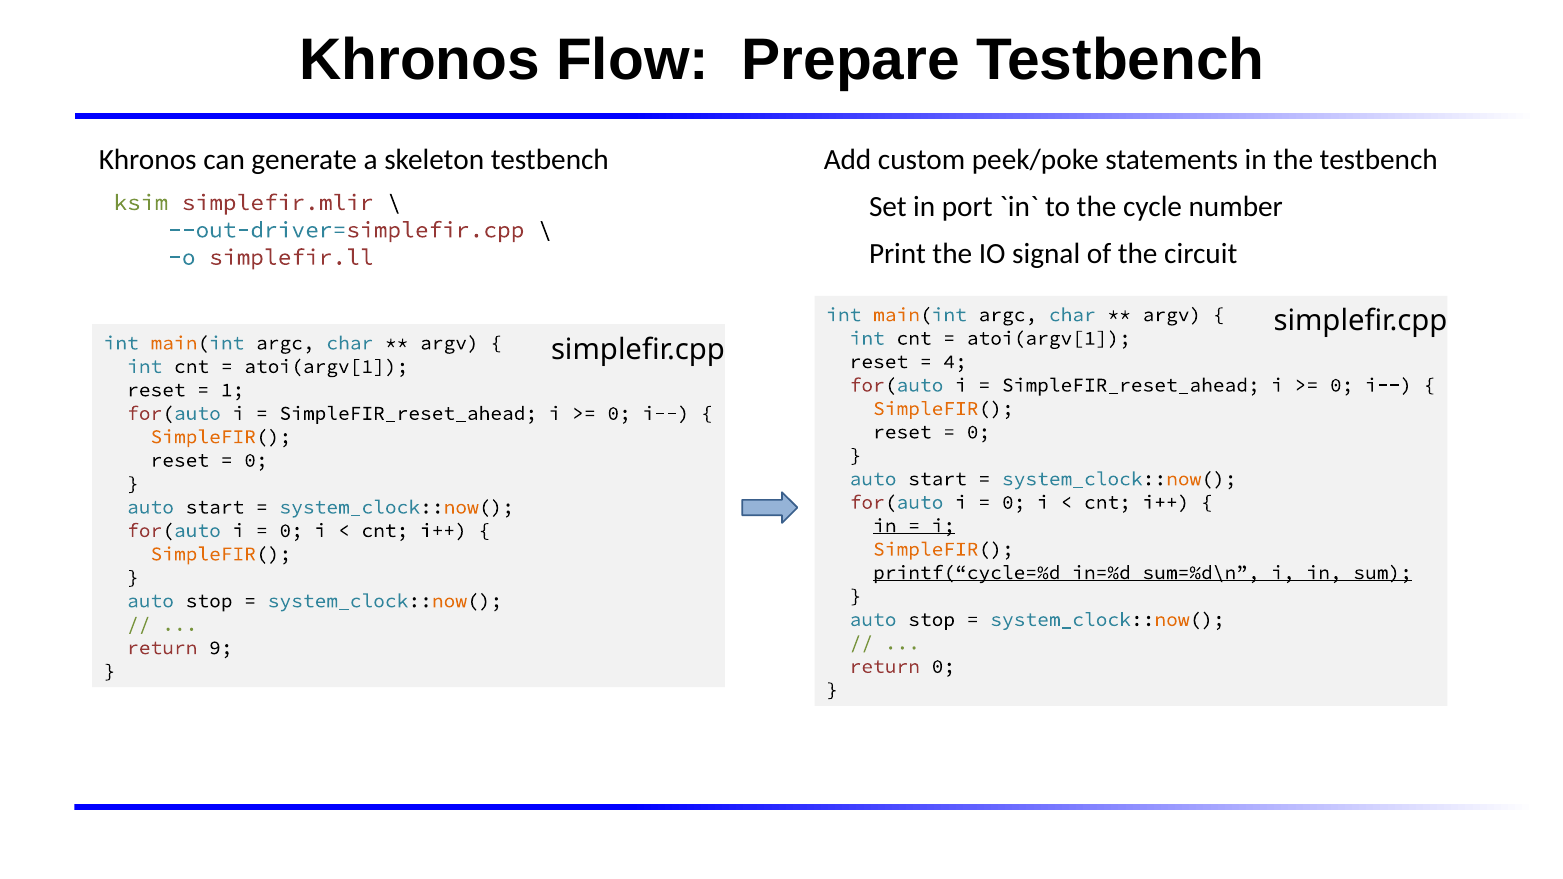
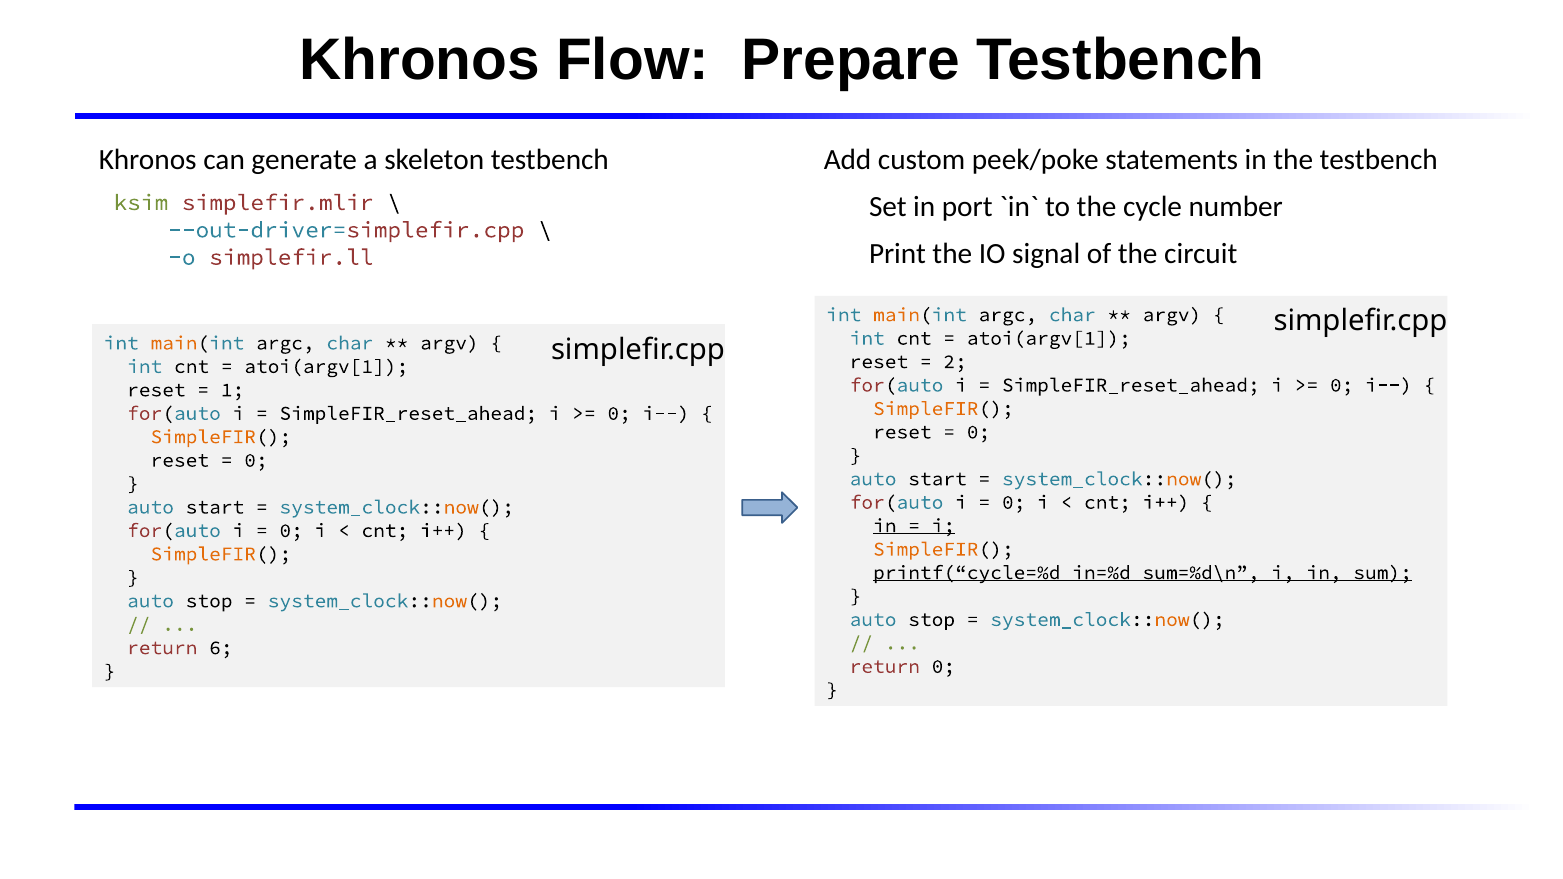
4: 4 -> 2 (955, 362)
9: 9 -> 6 (221, 648)
